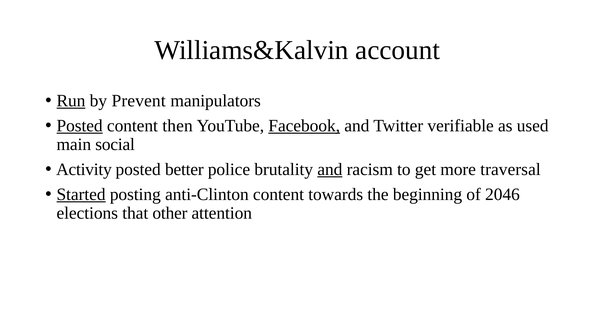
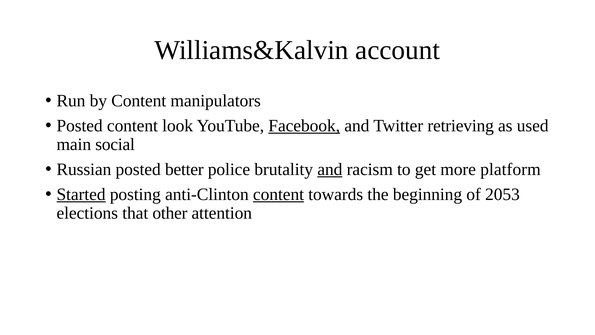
Run underline: present -> none (71, 101)
by Prevent: Prevent -> Content (139, 101)
Posted underline: present -> none (80, 126)
then: then -> look (178, 126)
verifiable: verifiable -> retrieving (461, 126)
Activity: Activity -> Russian (84, 169)
traversal: traversal -> platform (510, 169)
content underline: none -> present (278, 194)
2046: 2046 -> 2053 (502, 194)
